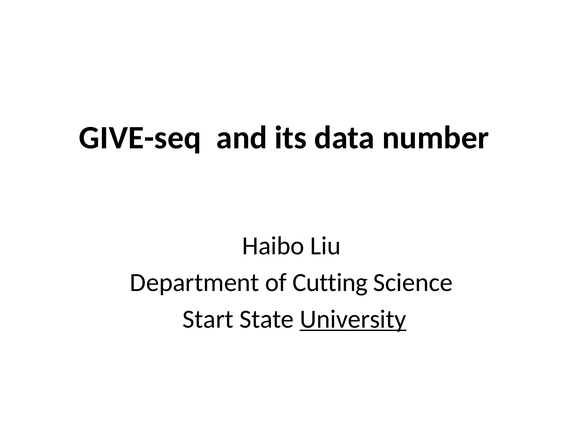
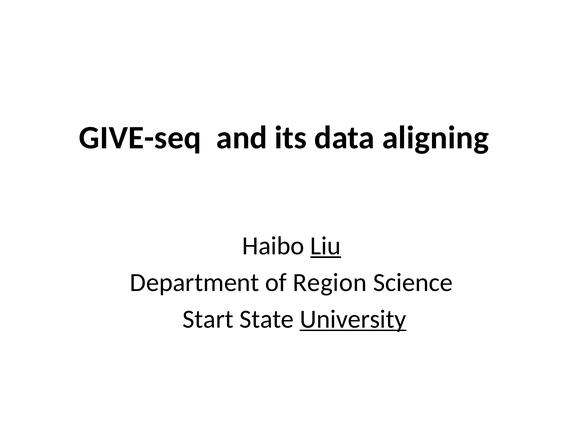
number: number -> aligning (435, 138)
Liu underline: none -> present (326, 246)
Cutting: Cutting -> Region (330, 283)
